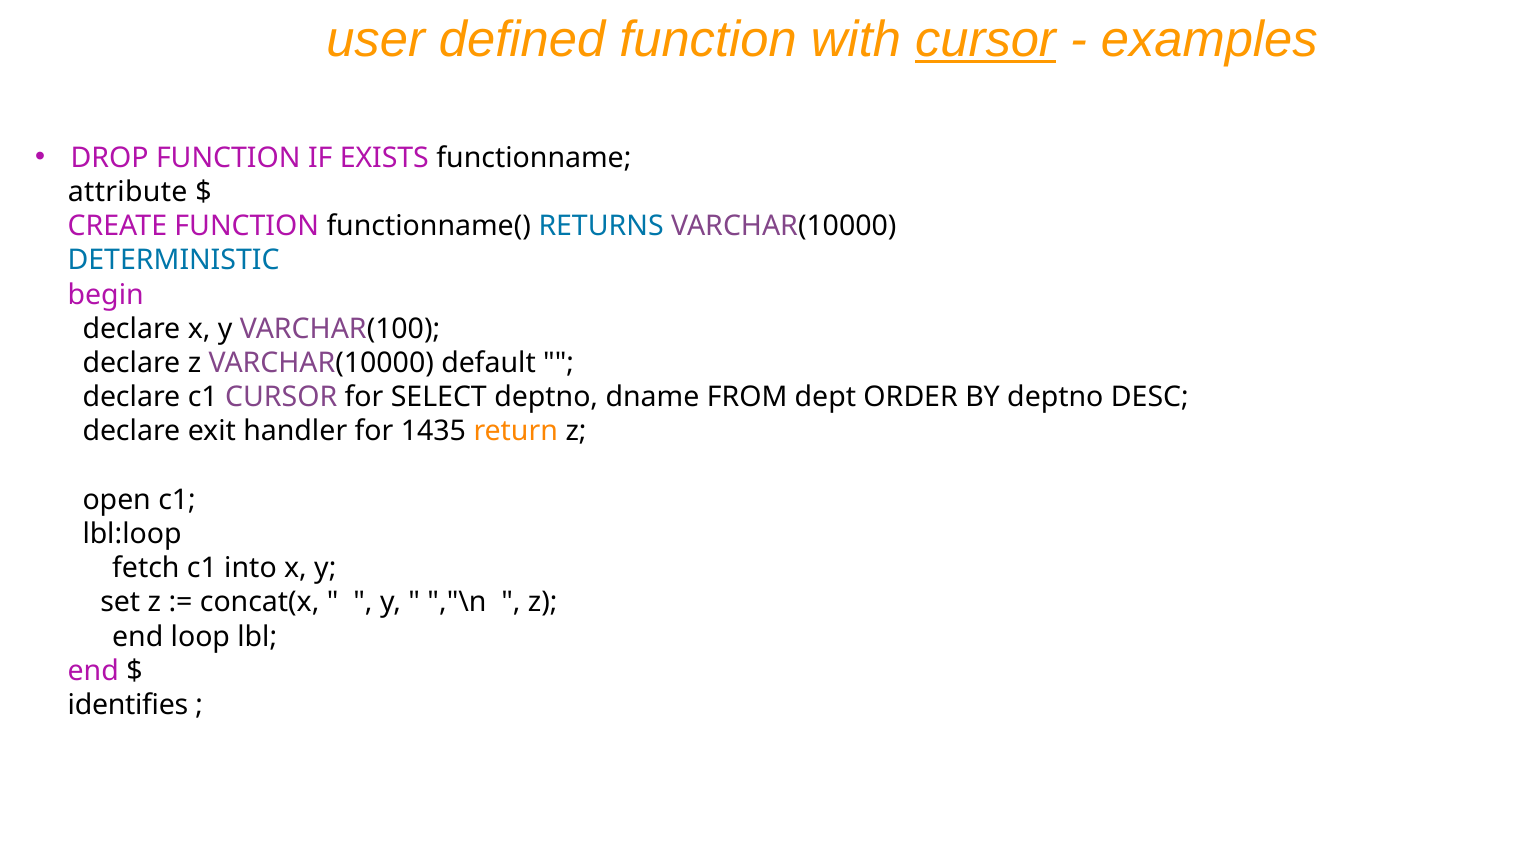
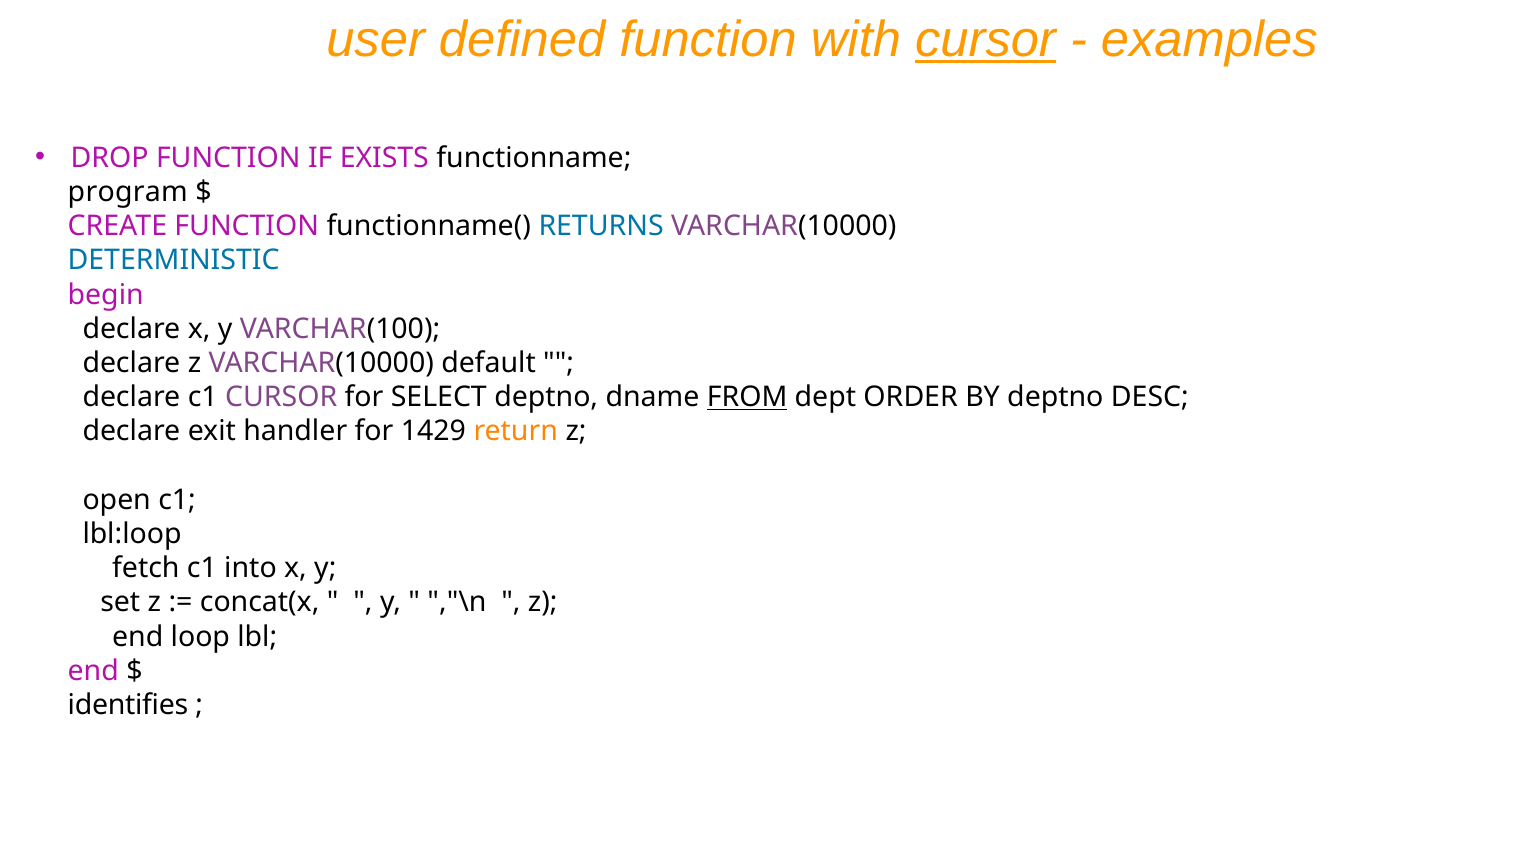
attribute: attribute -> program (128, 192)
FROM underline: none -> present (747, 397)
1435: 1435 -> 1429 (433, 432)
